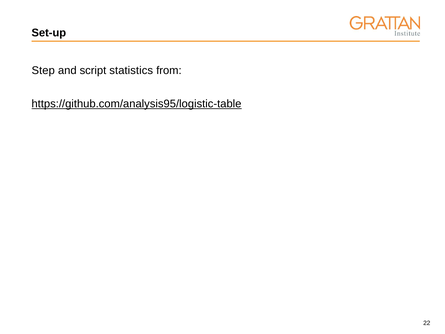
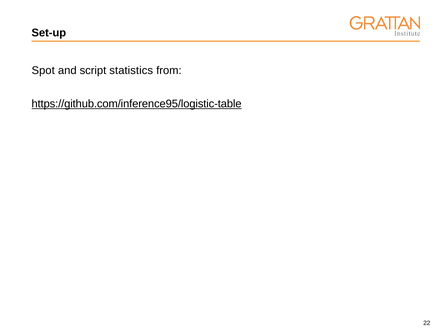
Step: Step -> Spot (43, 71)
https://github.com/analysis95/logistic-table: https://github.com/analysis95/logistic-table -> https://github.com/inference95/logistic-table (137, 104)
